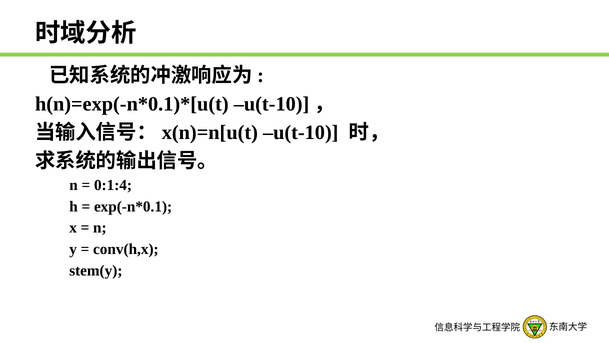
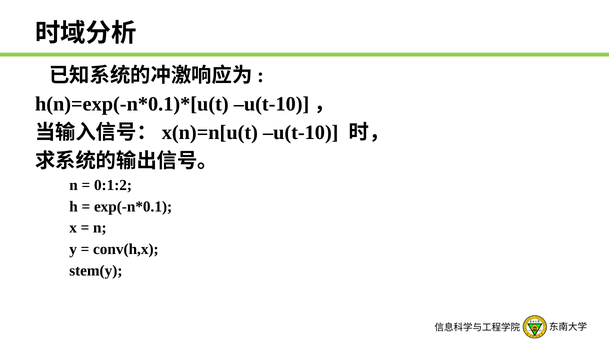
0:1:4: 0:1:4 -> 0:1:2 (113, 185)
